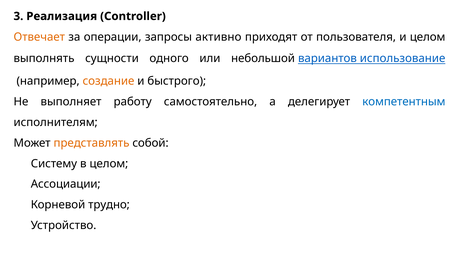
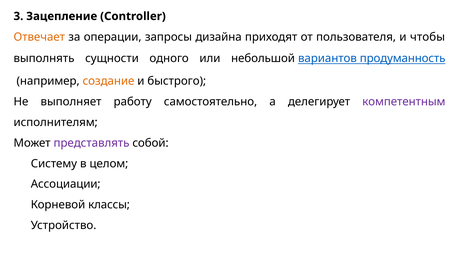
Реализация: Реализация -> Зацепление (62, 16)
активно: активно -> дизайна (219, 37)
и целом: целом -> чтобы (428, 37)
использование: использование -> продуманность (403, 59)
компетентным colour: blue -> purple (404, 102)
представлять colour: orange -> purple (92, 143)
трудно: трудно -> классы (109, 205)
